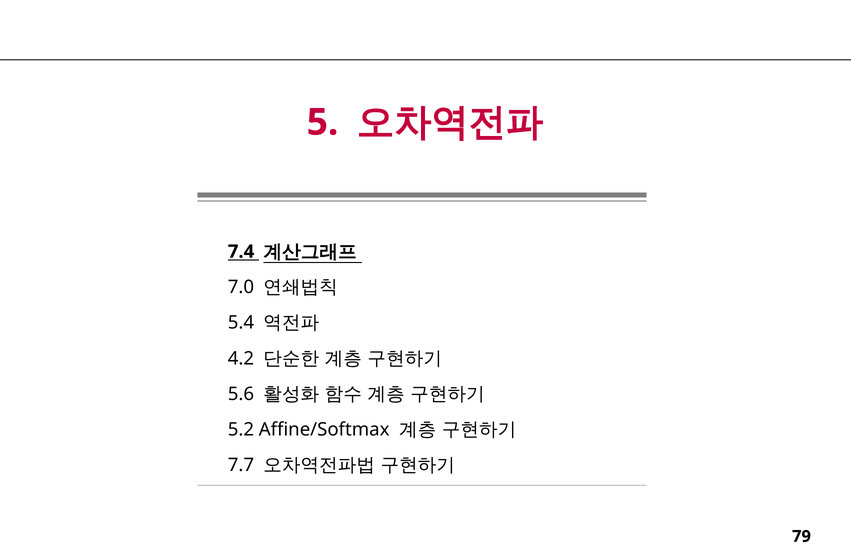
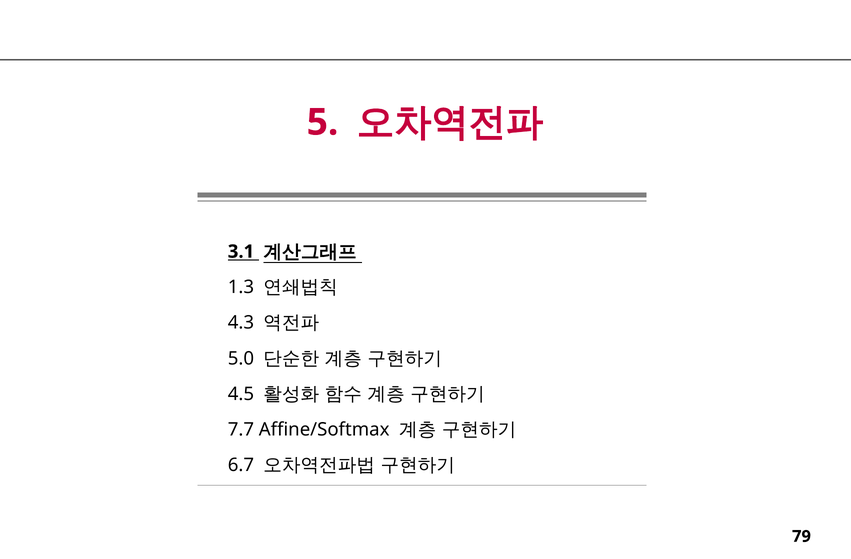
7.4: 7.4 -> 3.1 (241, 252)
7.0: 7.0 -> 1.3 (241, 287)
5.4: 5.4 -> 4.3 (241, 323)
4.2: 4.2 -> 5.0 (241, 358)
5.6: 5.6 -> 4.5 (241, 394)
5.2: 5.2 -> 7.7 (241, 430)
7.7: 7.7 -> 6.7 (241, 465)
